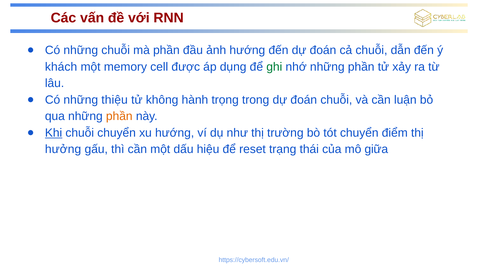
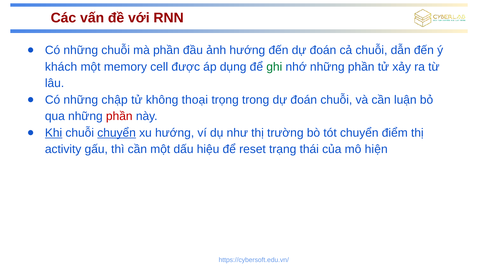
thiệu: thiệu -> chập (115, 100)
hành: hành -> thoại (195, 100)
phần colour: orange -> red (119, 116)
chuyển underline: none -> present (117, 133)
hưởng: hưởng -> activity (63, 149)
giữa: giữa -> hiện (376, 149)
